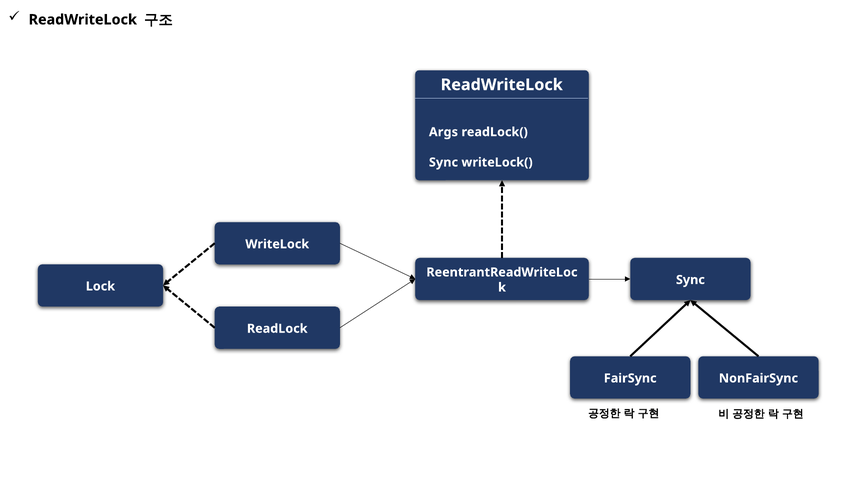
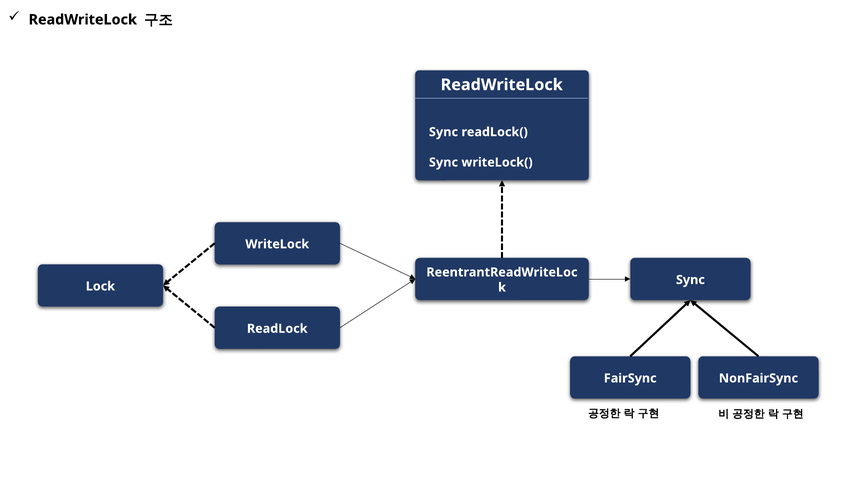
Args: Args -> Sync (443, 132)
